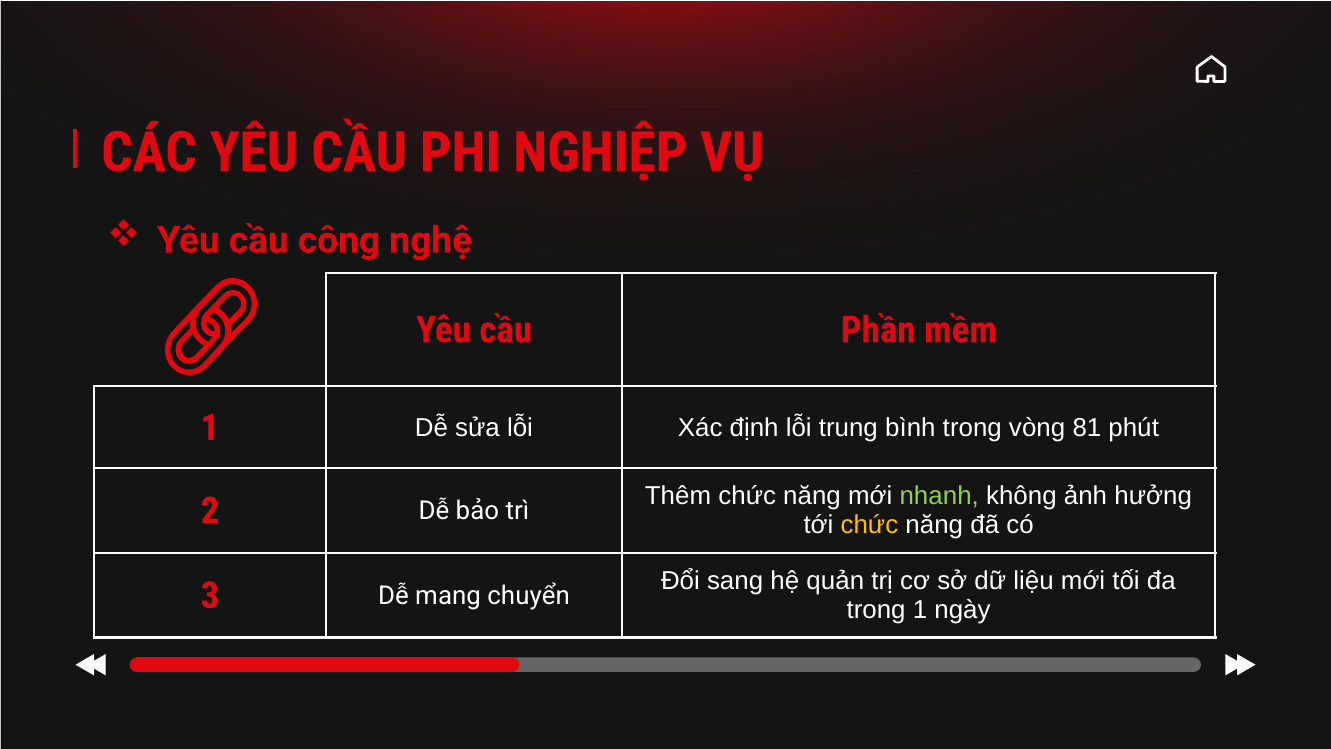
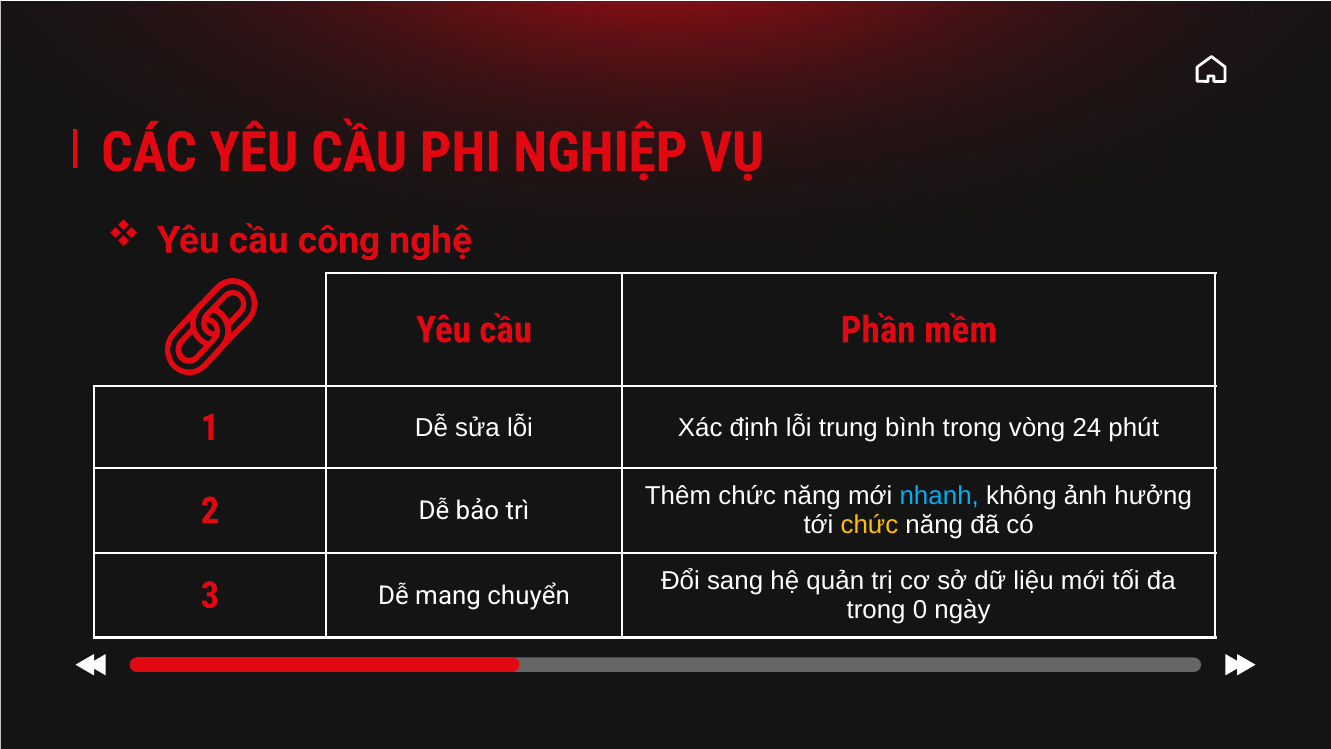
81: 81 -> 24 (1087, 427)
nhanh colour: light green -> light blue (939, 496)
trong 1: 1 -> 0 (920, 610)
